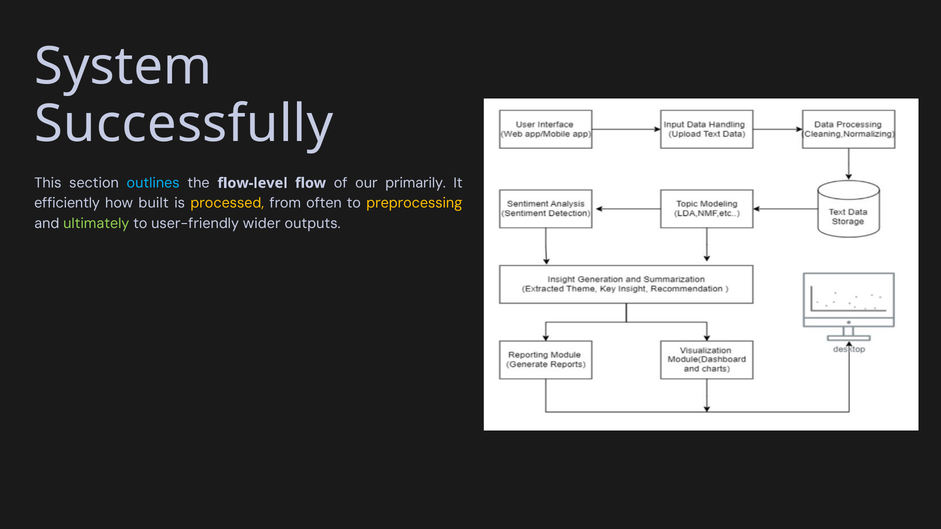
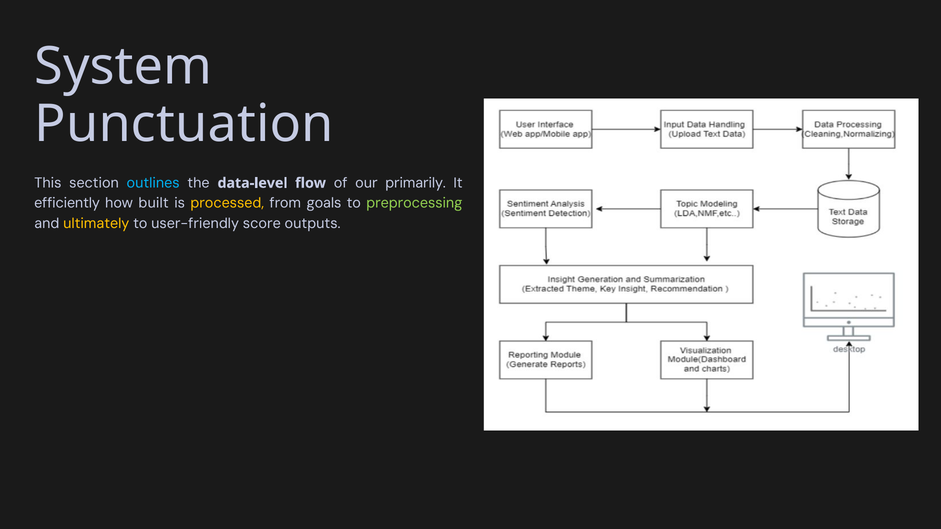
Successfully: Successfully -> Punctuation (184, 124)
flow-level: flow-level -> data-level (253, 183)
often: often -> goals (324, 203)
preprocessing colour: yellow -> light green (414, 203)
ultimately colour: light green -> yellow (96, 223)
wider: wider -> score (262, 223)
